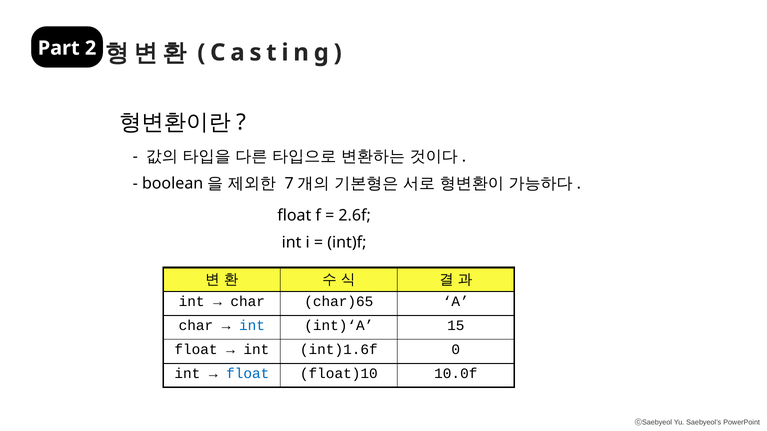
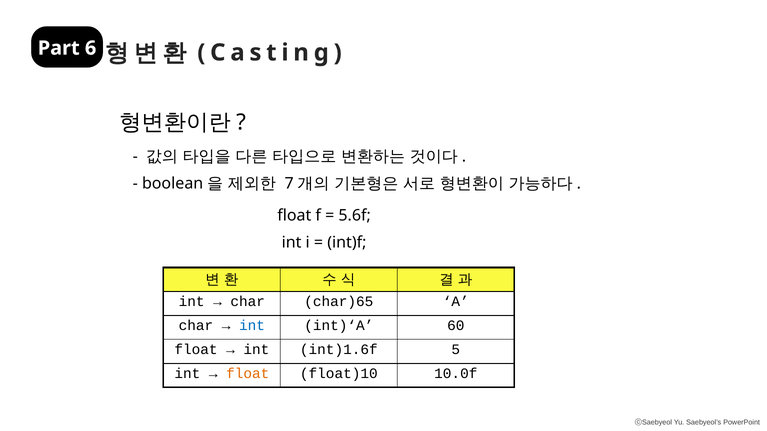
2: 2 -> 6 (91, 48)
2.6f: 2.6f -> 5.6f (355, 216)
15: 15 -> 60 (456, 326)
0: 0 -> 5 (456, 350)
float colour: blue -> orange (248, 374)
